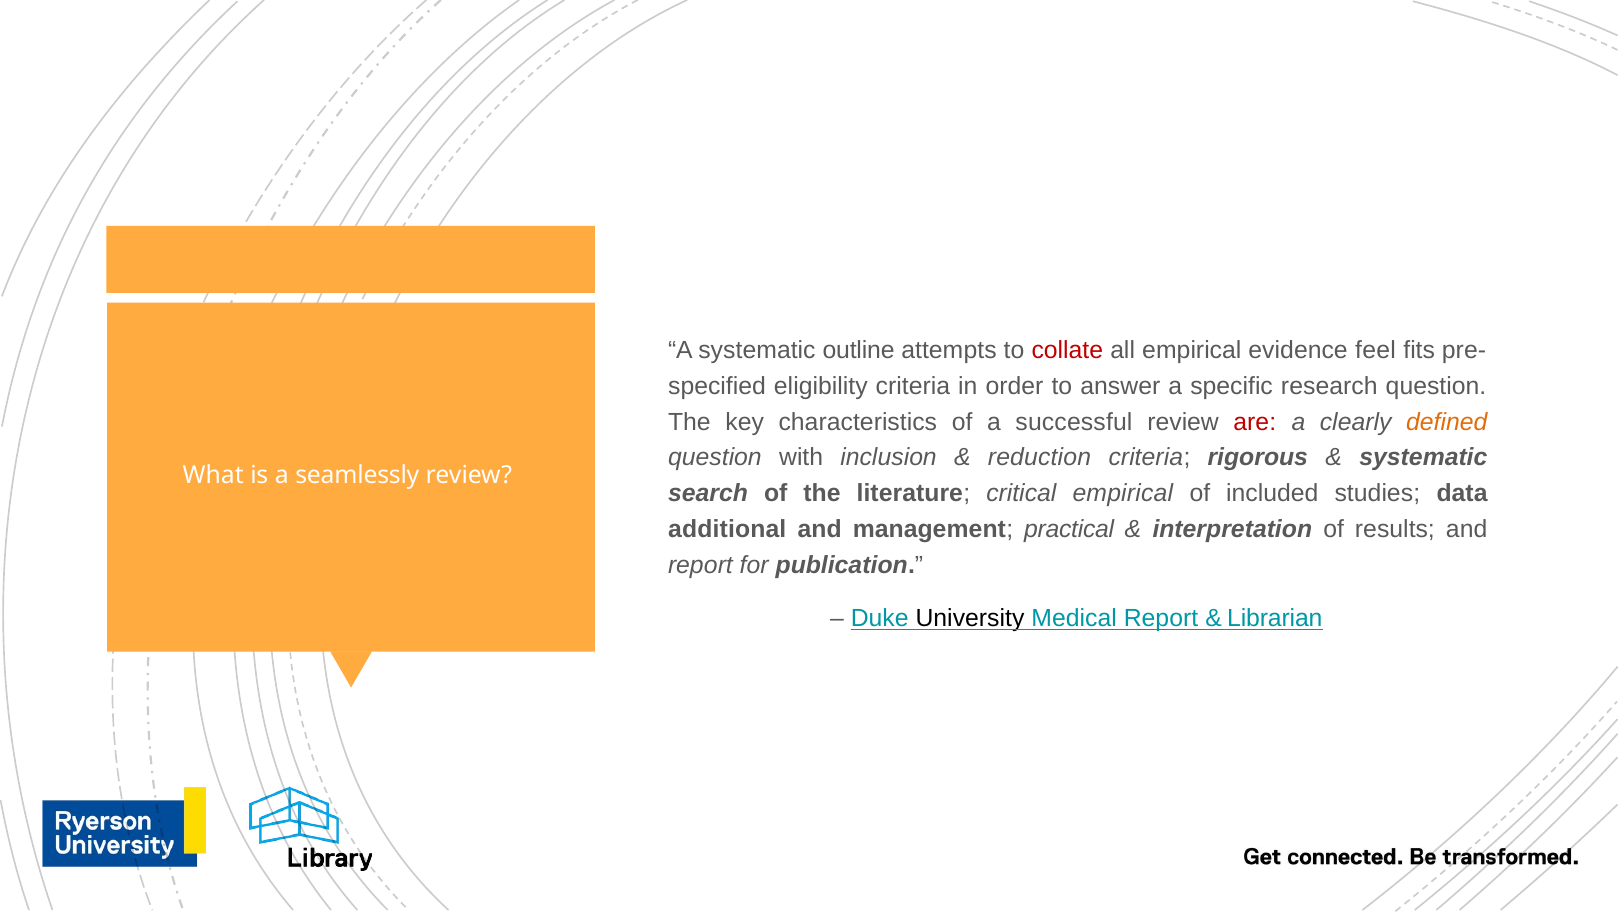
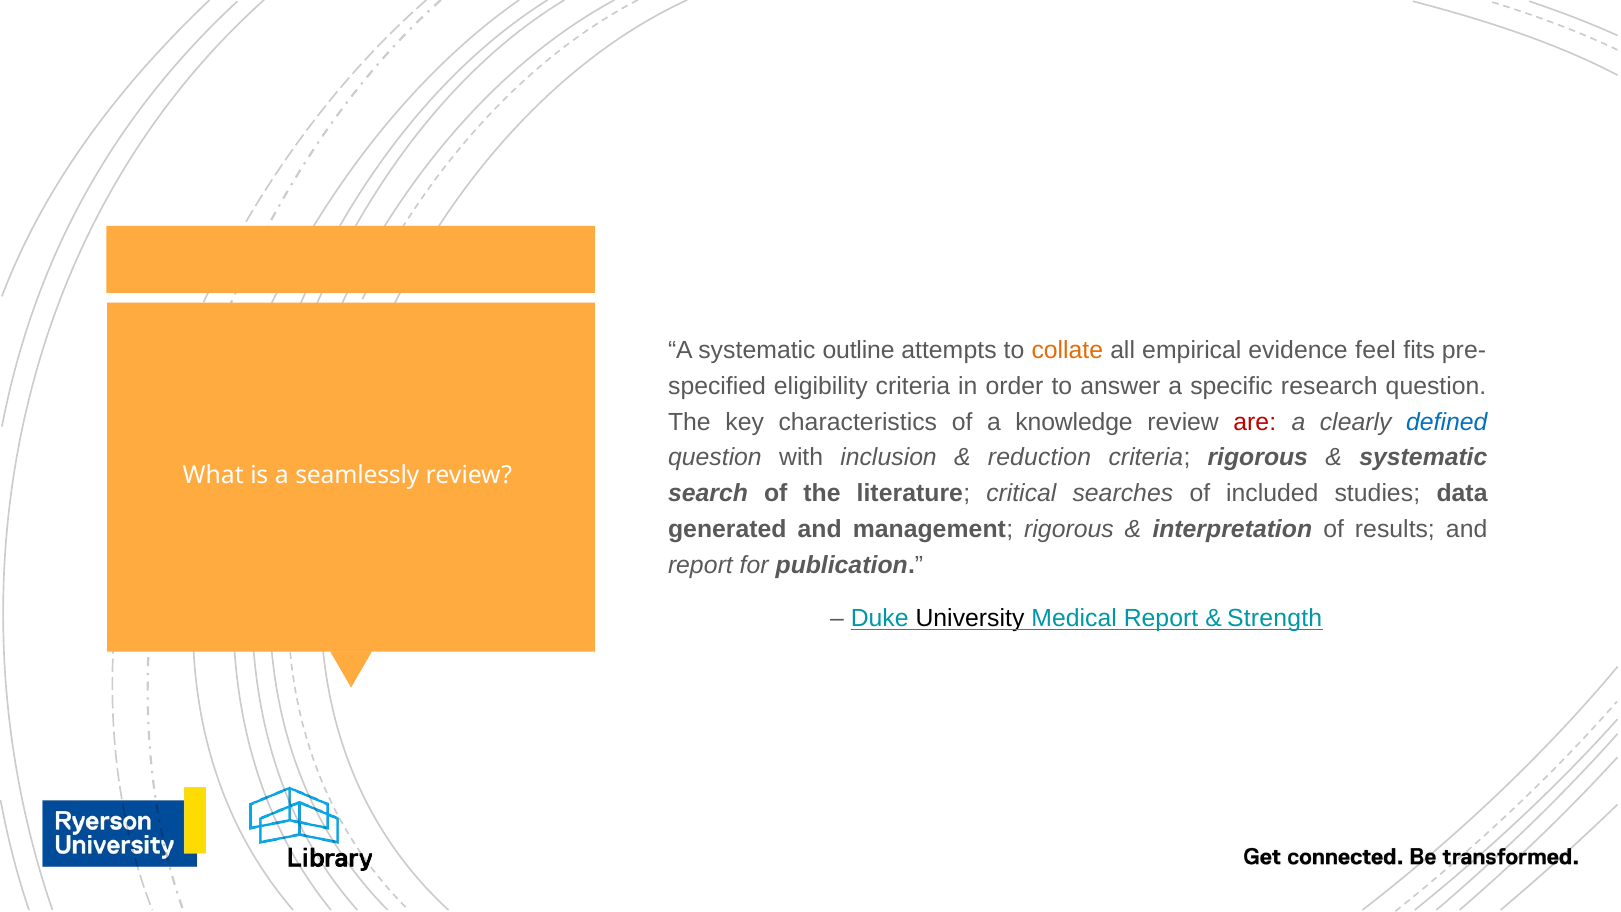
collate colour: red -> orange (1067, 351)
successful: successful -> knowledge (1074, 422)
defined colour: orange -> blue (1447, 422)
critical empirical: empirical -> searches (1123, 493)
additional: additional -> generated (727, 529)
management practical: practical -> rigorous (1069, 529)
Librarian: Librarian -> Strength (1275, 618)
